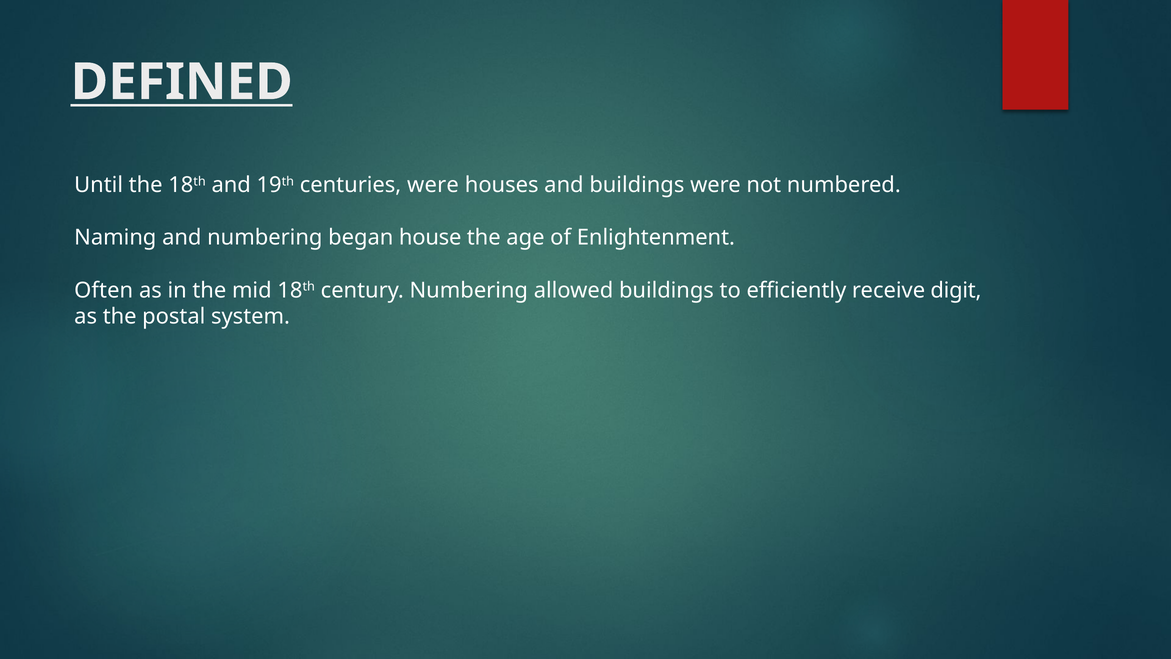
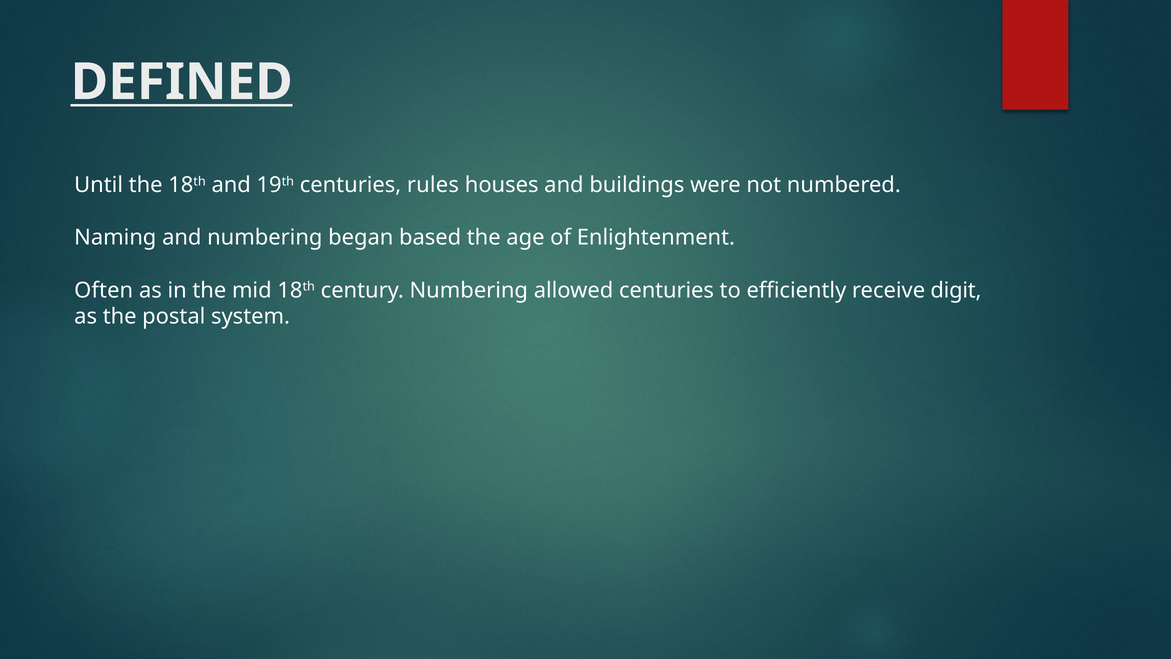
centuries were: were -> rules (433, 185)
house: house -> based (430, 237)
allowed buildings: buildings -> centuries (666, 290)
